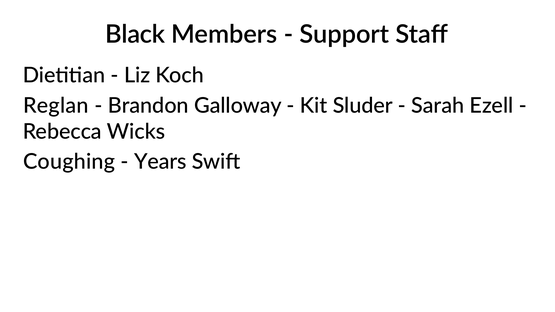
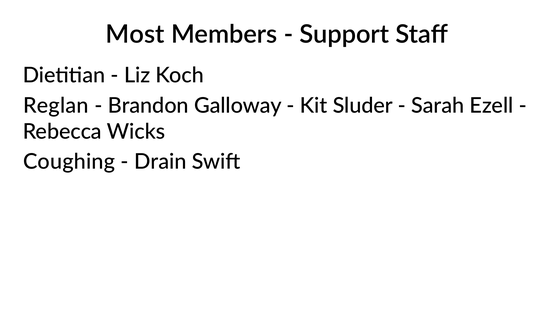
Black: Black -> Most (135, 34)
Years: Years -> Drain (160, 162)
